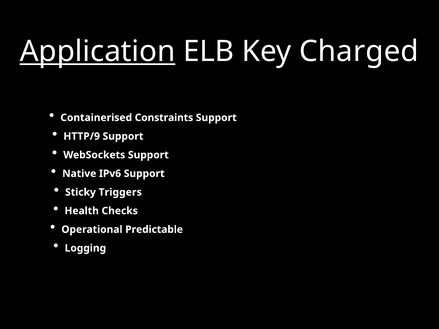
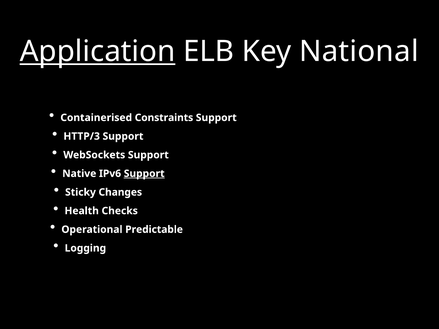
Charged: Charged -> National (359, 51)
HTTP/9: HTTP/9 -> HTTP/3 (82, 136)
Support underline: none -> present (144, 174)
Triggers: Triggers -> Changes (120, 192)
